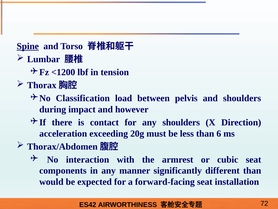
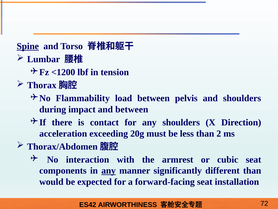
Classification: Classification -> Flammability (83, 98)
and however: however -> between (132, 109)
6: 6 -> 2 (219, 133)
any underline: none -> present (109, 170)
